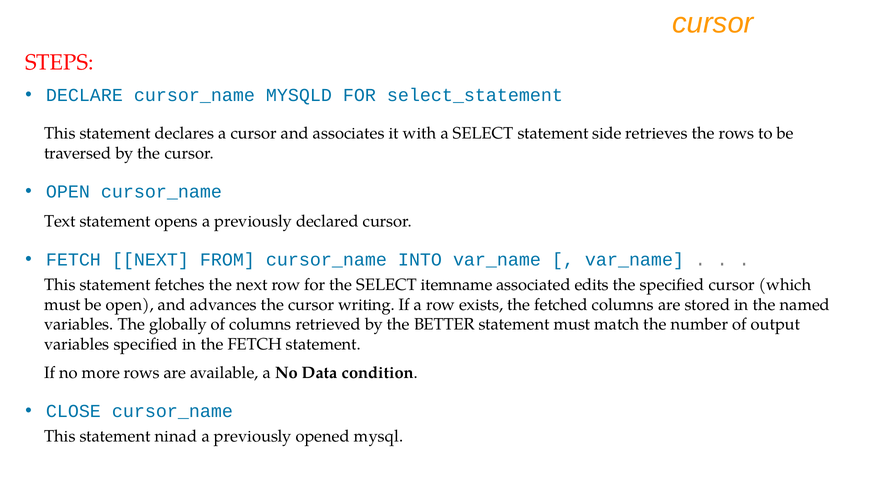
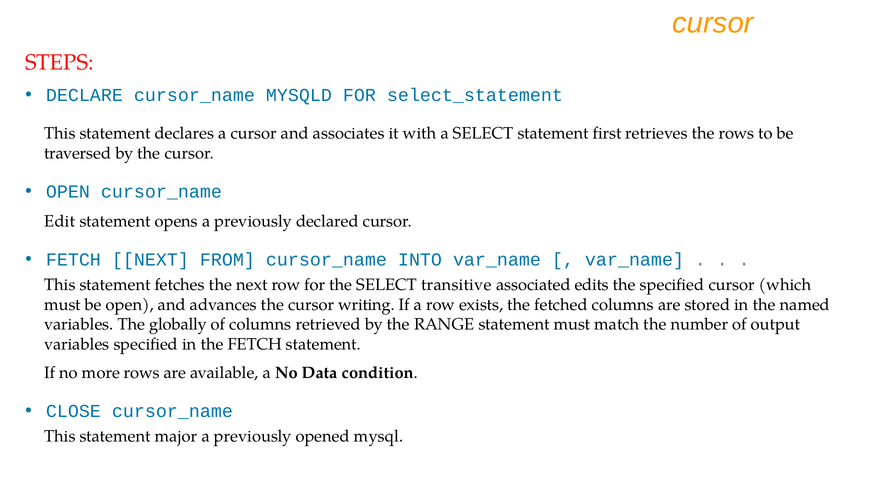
side: side -> first (607, 134)
Text: Text -> Edit (60, 221)
itemname: itemname -> transitive (456, 285)
BETTER: BETTER -> RANGE (444, 324)
ninad: ninad -> major (176, 436)
